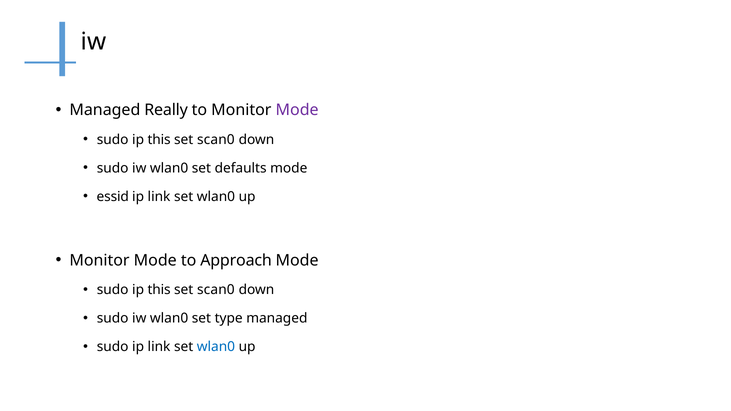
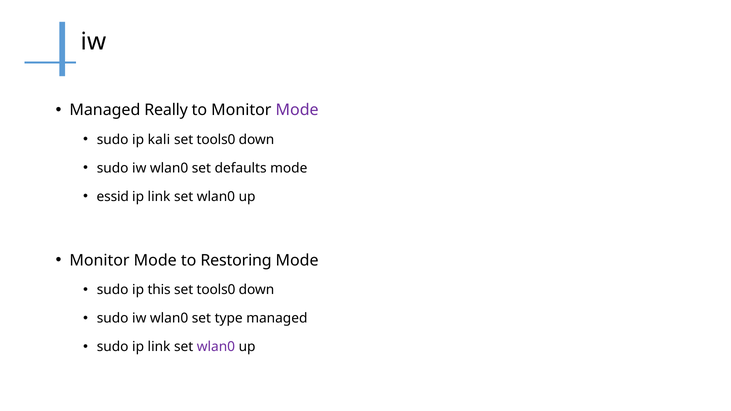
this: this -> kali (159, 140)
scan0: scan0 -> tools0 (216, 140)
Approach: Approach -> Restoring (236, 260)
scan0: scan0 -> tools0 (216, 290)
wlan0 colour: blue -> purple (216, 347)
